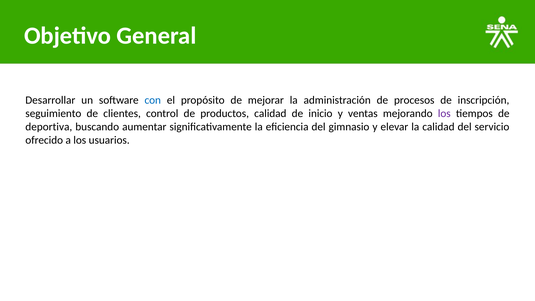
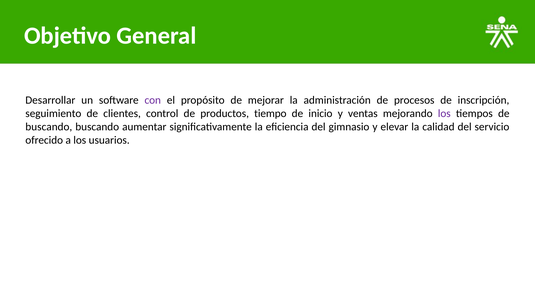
con colour: blue -> purple (153, 100)
productos calidad: calidad -> tiempo (270, 113)
deportiva: deportiva -> buscando (49, 127)
